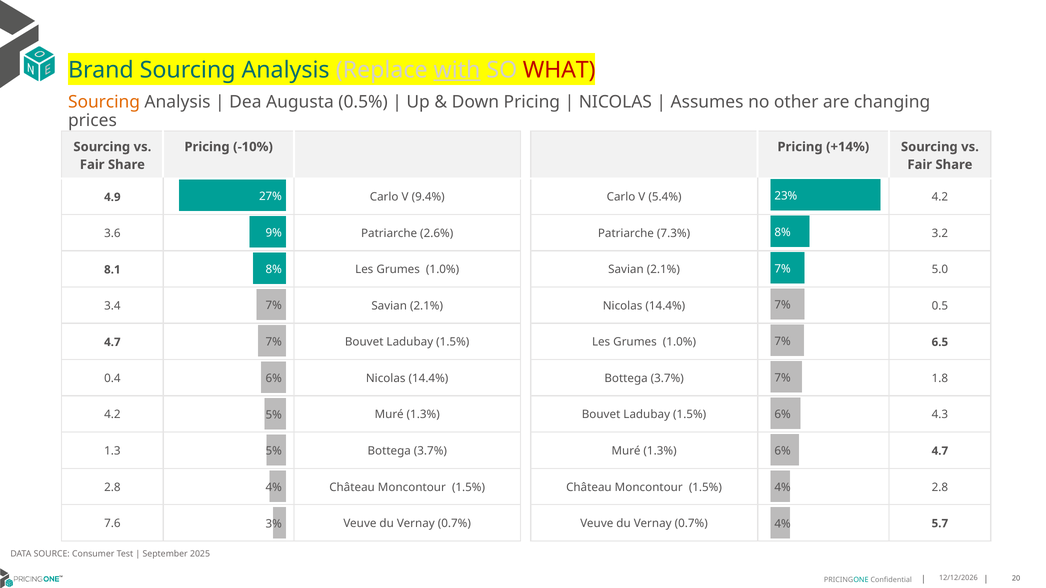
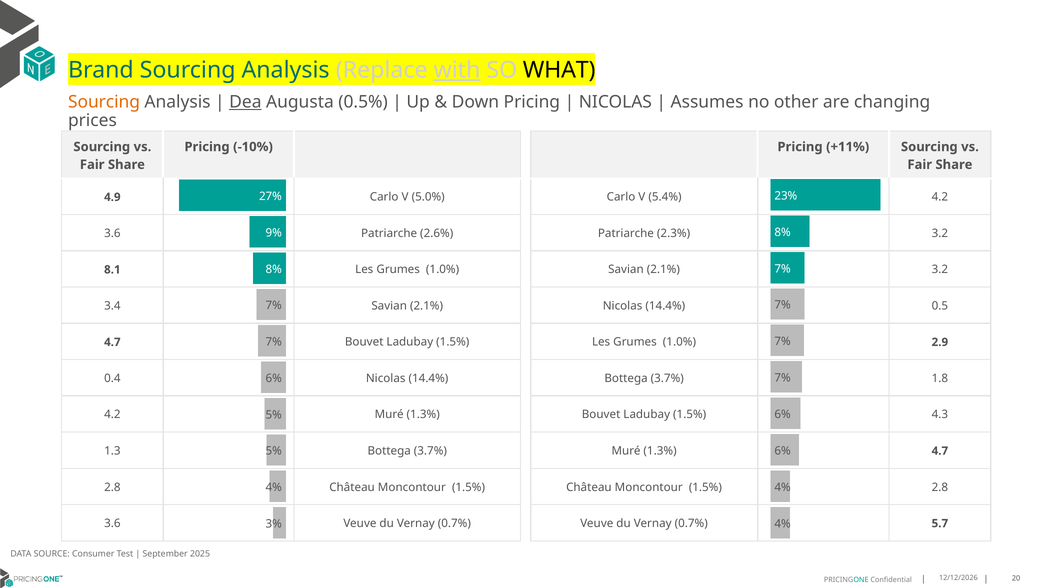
WHAT colour: red -> black (559, 70)
Dea underline: none -> present (245, 102)
+14%: +14% -> +11% (848, 147)
9.4%: 9.4% -> 5.0% (428, 197)
7.3%: 7.3% -> 2.3% (674, 234)
2.1% 5.0: 5.0 -> 3.2 (940, 270)
6.5: 6.5 -> 2.9 (940, 342)
7.6: 7.6 -> 3.6 (112, 524)
